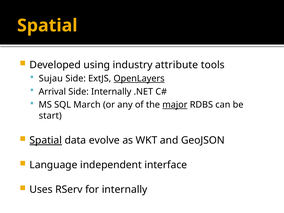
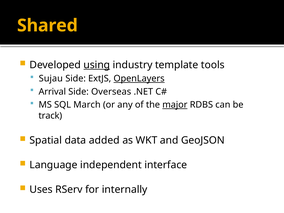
Spatial: Spatial -> Shared (47, 26)
using underline: none -> present (97, 65)
attribute: attribute -> template (177, 65)
Side Internally: Internally -> Overseas (111, 92)
start: start -> track (50, 116)
Spatial underline: present -> none (46, 140)
evolve: evolve -> added (104, 140)
